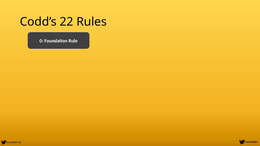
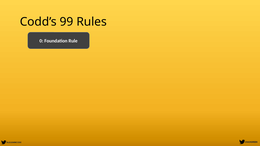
22: 22 -> 99 (67, 22)
